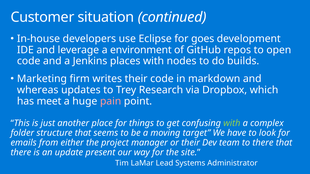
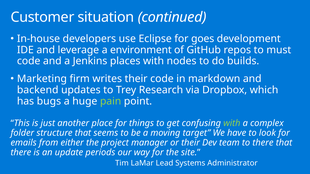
open: open -> must (279, 50)
whereas: whereas -> backend (38, 90)
meet: meet -> bugs (49, 101)
pain colour: pink -> light green (111, 101)
present: present -> periods (100, 153)
